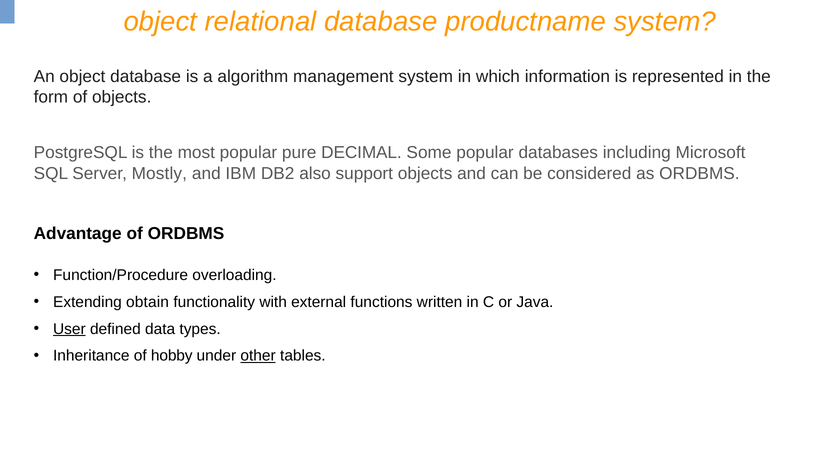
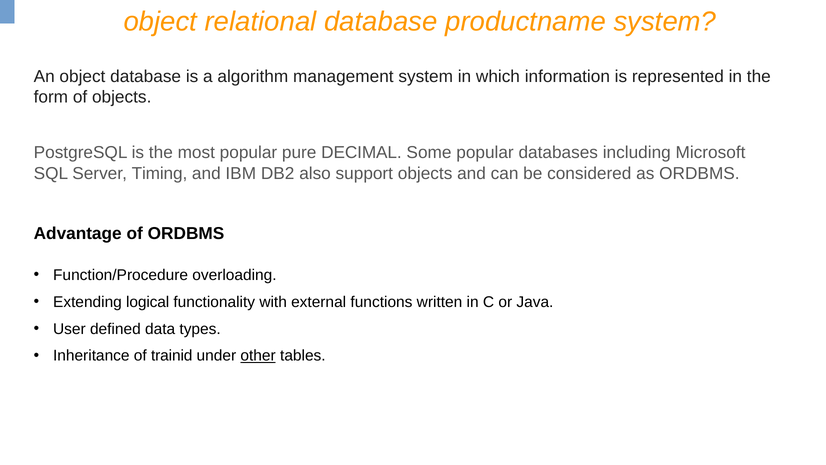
Mostly: Mostly -> Timing (159, 173)
obtain: obtain -> logical (148, 302)
User underline: present -> none (69, 329)
hobby: hobby -> trainid (172, 355)
